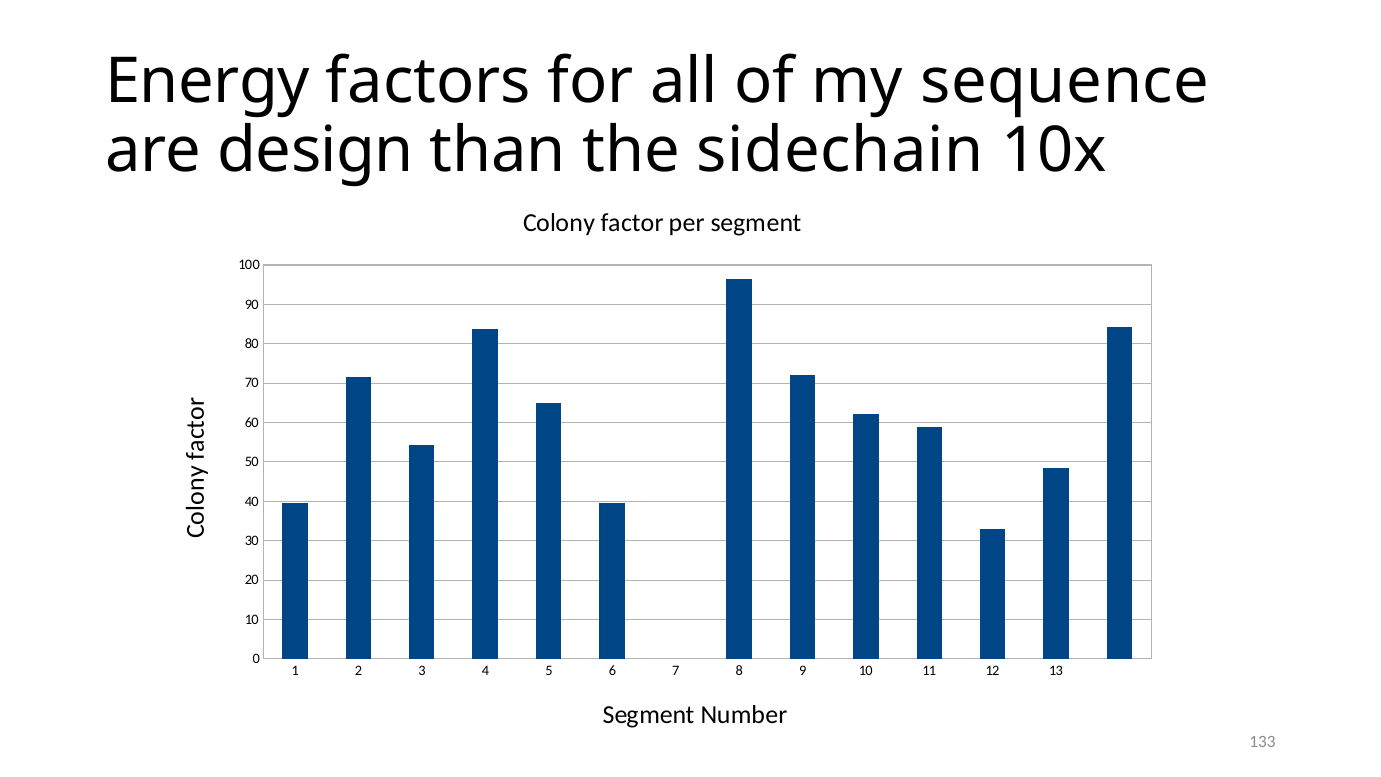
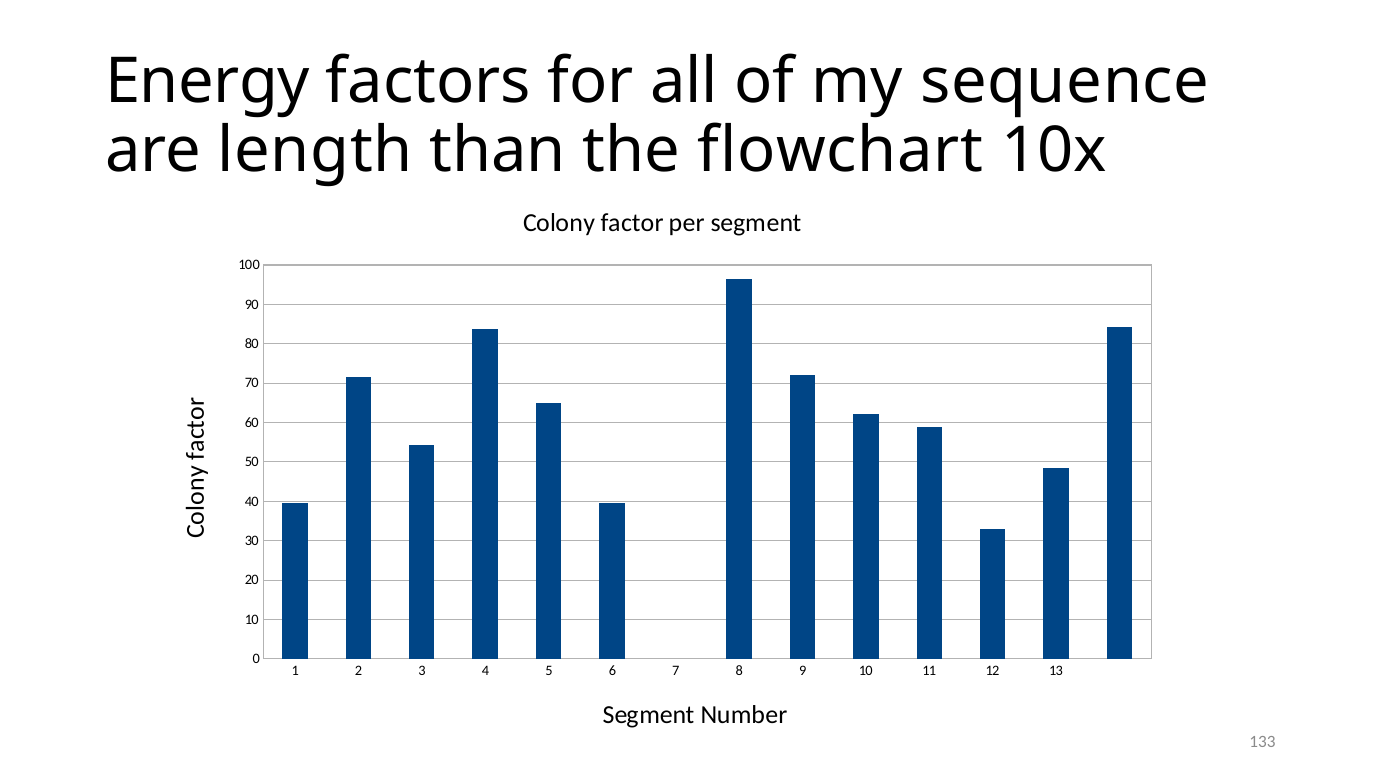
design: design -> length (315, 150)
sidechain: sidechain -> flowchart (840, 150)
